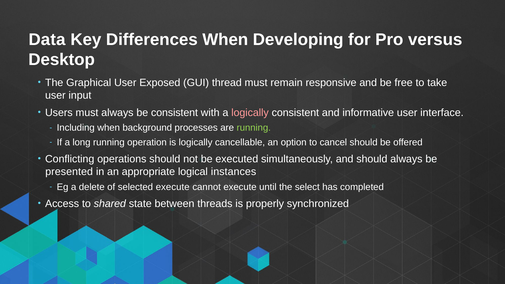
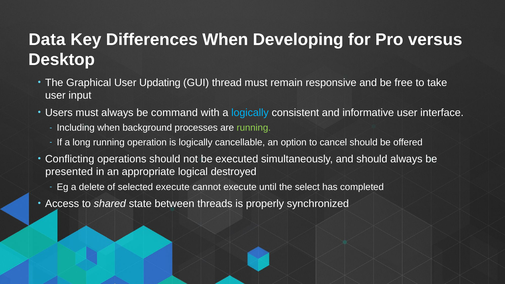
Exposed: Exposed -> Updating (160, 83)
be consistent: consistent -> command (174, 113)
logically colour: pink -> light blue (250, 113)
instances: instances -> destroyed (234, 172)
